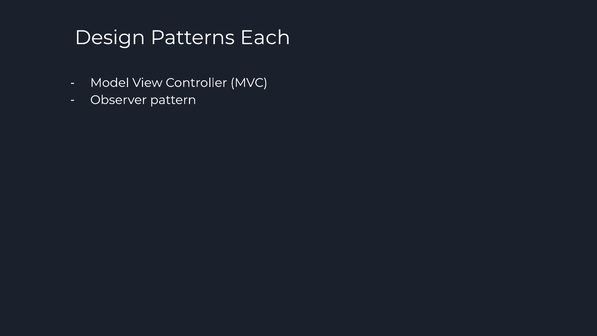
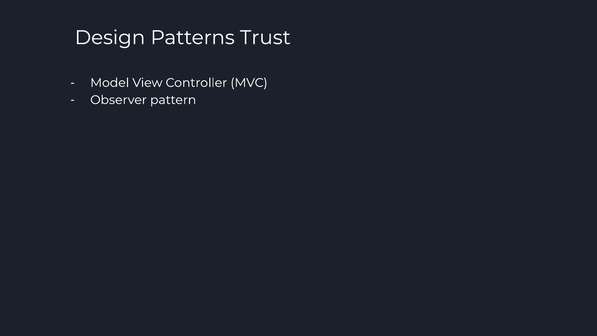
Each: Each -> Trust (265, 38)
